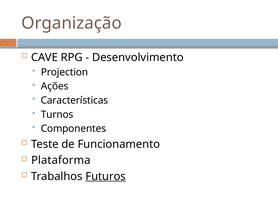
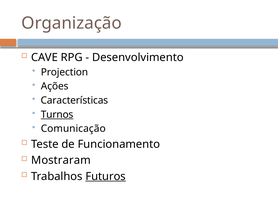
Turnos underline: none -> present (57, 115)
Componentes: Componentes -> Comunicação (73, 129)
Plataforma: Plataforma -> Mostraram (61, 161)
